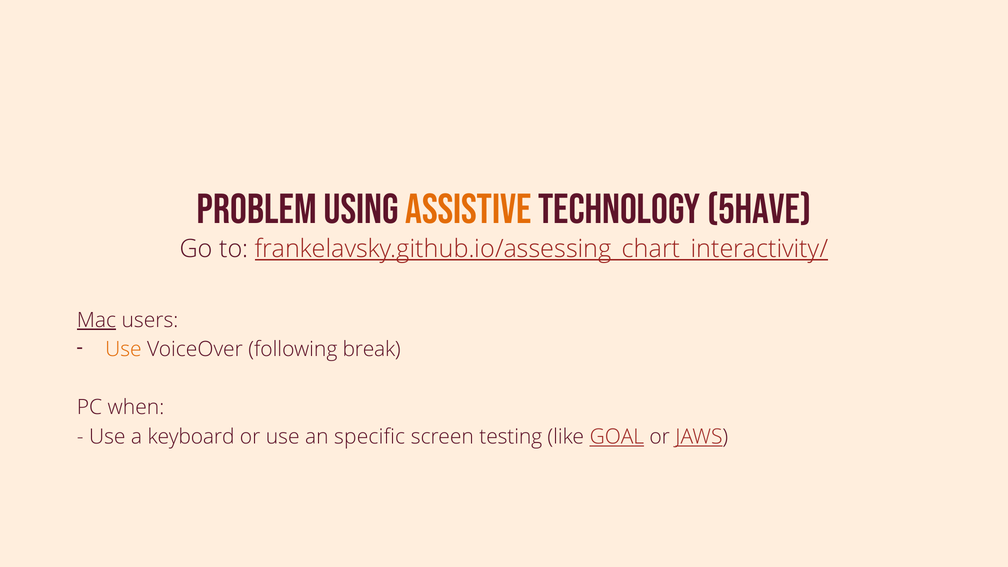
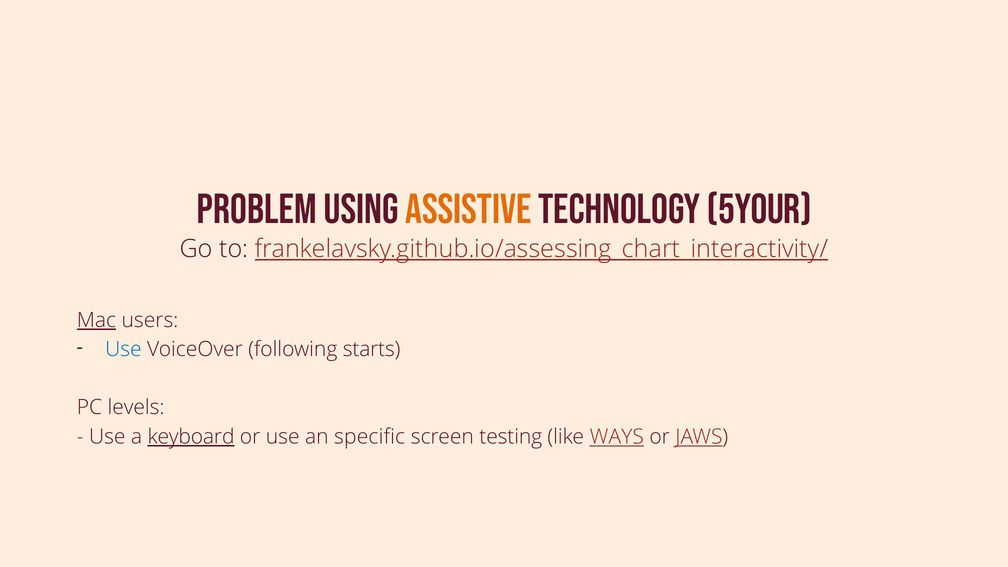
5have: 5have -> 5your (759, 210)
Use colour: orange -> blue (123, 349)
break: break -> starts (372, 349)
when: when -> levels (136, 407)
keyboard underline: none -> present (191, 437)
GOAL: GOAL -> WAYS (617, 437)
